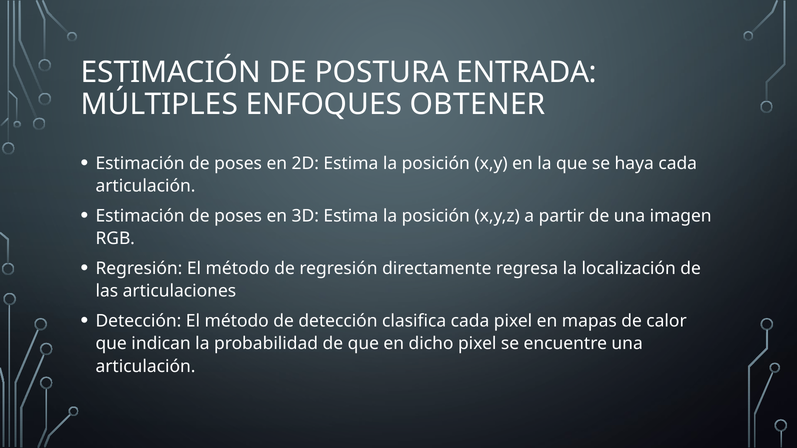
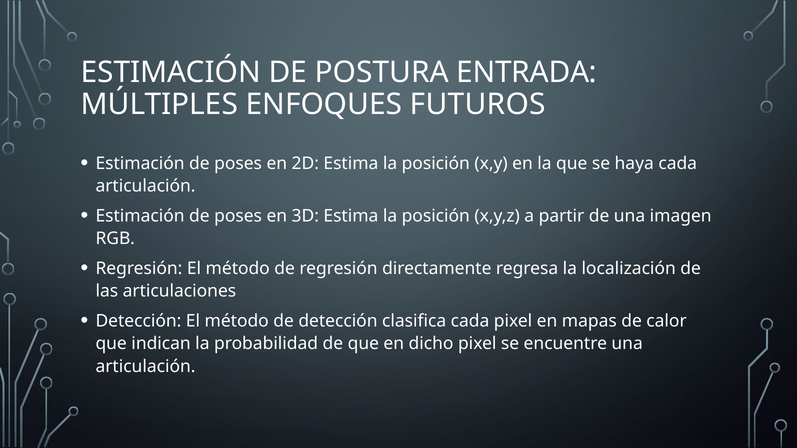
OBTENER: OBTENER -> FUTUROS (478, 105)
